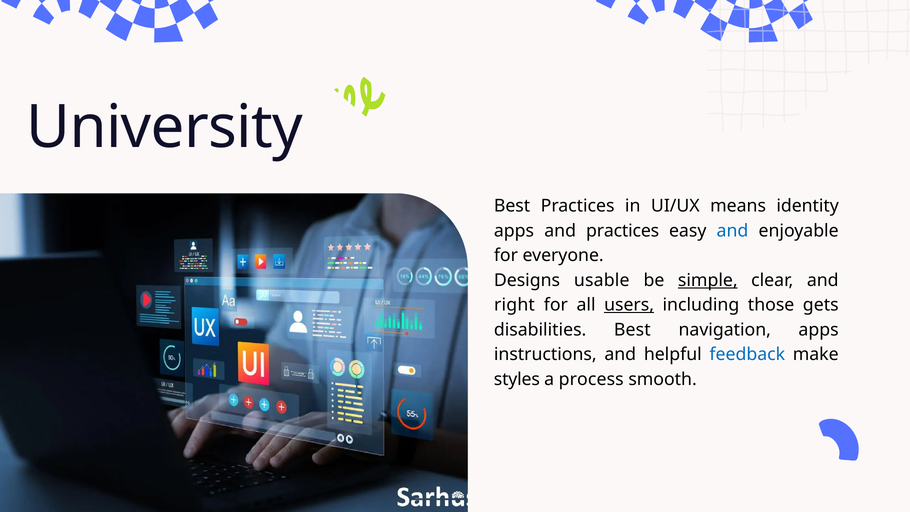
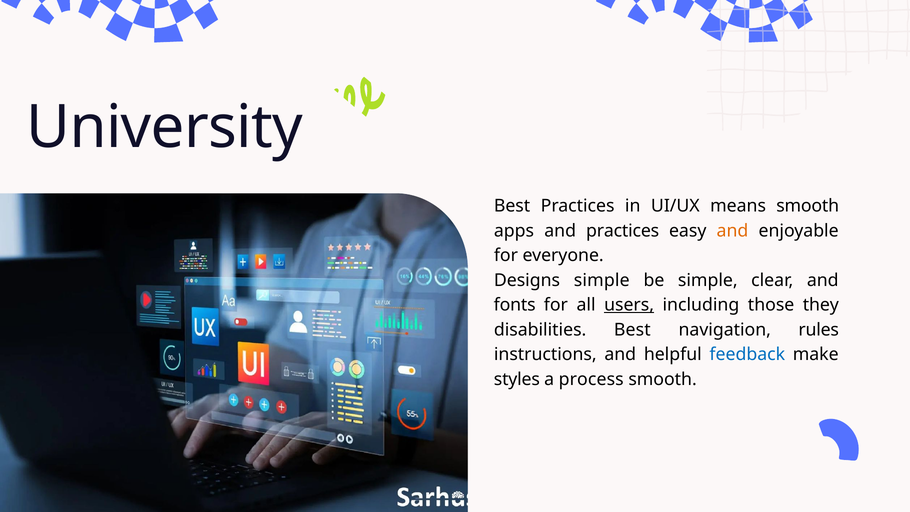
means identity: identity -> smooth (808, 206)
and colour: blue -> orange (732, 231)
Designs usable: usable -> simple (602, 280)
simple underline: present -> none (708, 280)
right: right -> fonts (515, 305)
gets: gets -> they (821, 305)
navigation apps: apps -> rules (819, 330)
